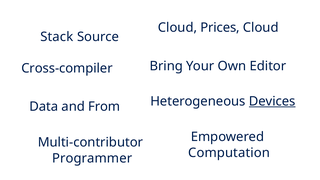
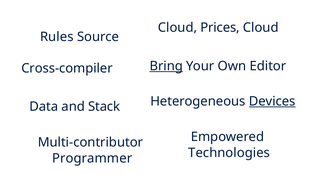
Stack: Stack -> Rules (57, 37)
Bring underline: none -> present (166, 66)
From: From -> Stack (104, 107)
Computation: Computation -> Technologies (229, 153)
